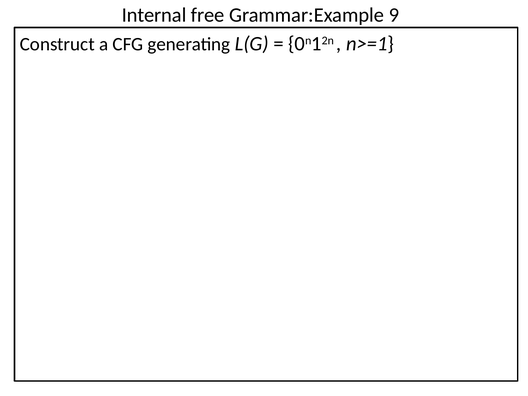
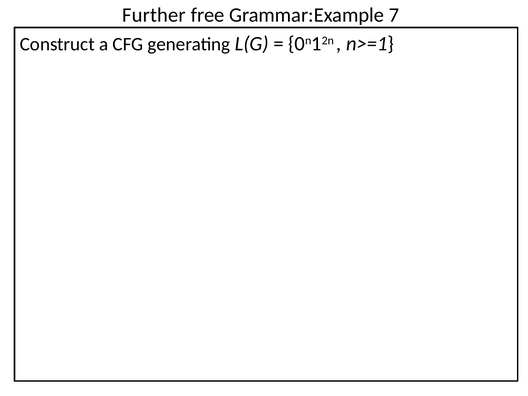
Internal: Internal -> Further (154, 15)
9: 9 -> 7 (394, 15)
